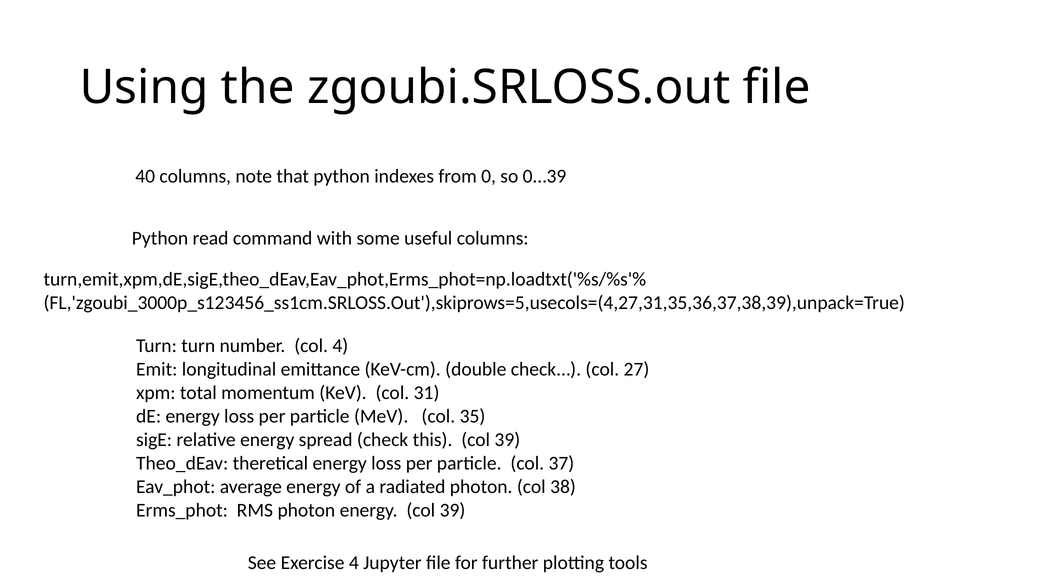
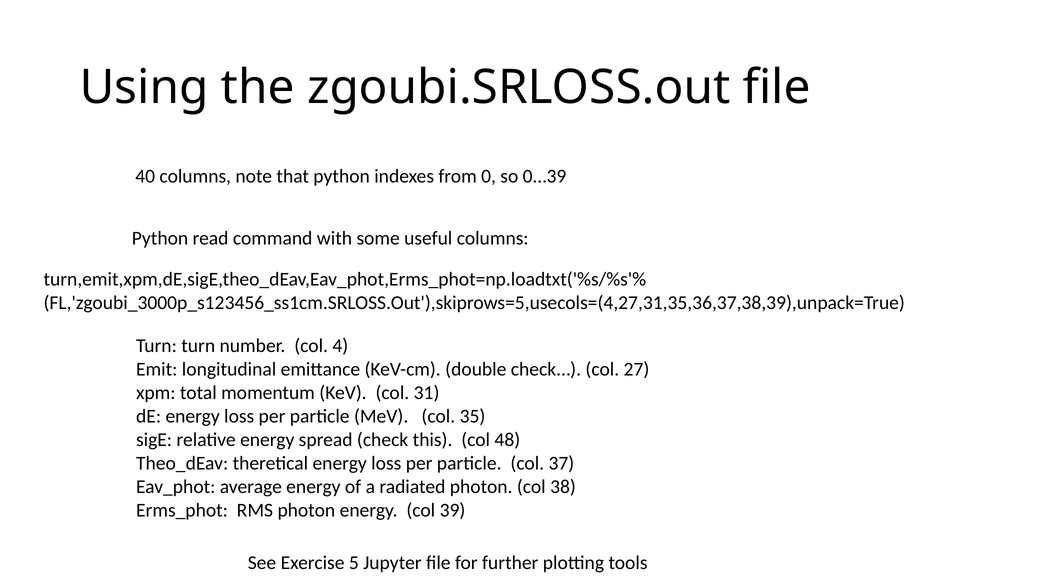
this col 39: 39 -> 48 (507, 440)
Exercise 4: 4 -> 5 (354, 562)
